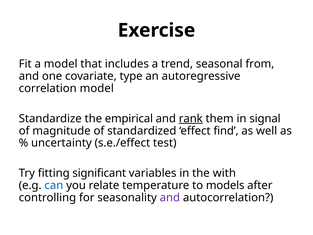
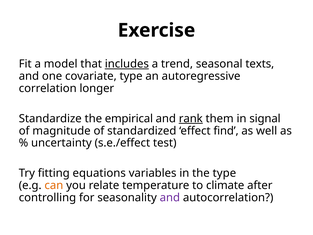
includes underline: none -> present (127, 64)
from: from -> texts (260, 64)
correlation model: model -> longer (97, 88)
significant: significant -> equations (99, 173)
the with: with -> type (224, 173)
can colour: blue -> orange (54, 185)
models: models -> climate (225, 185)
